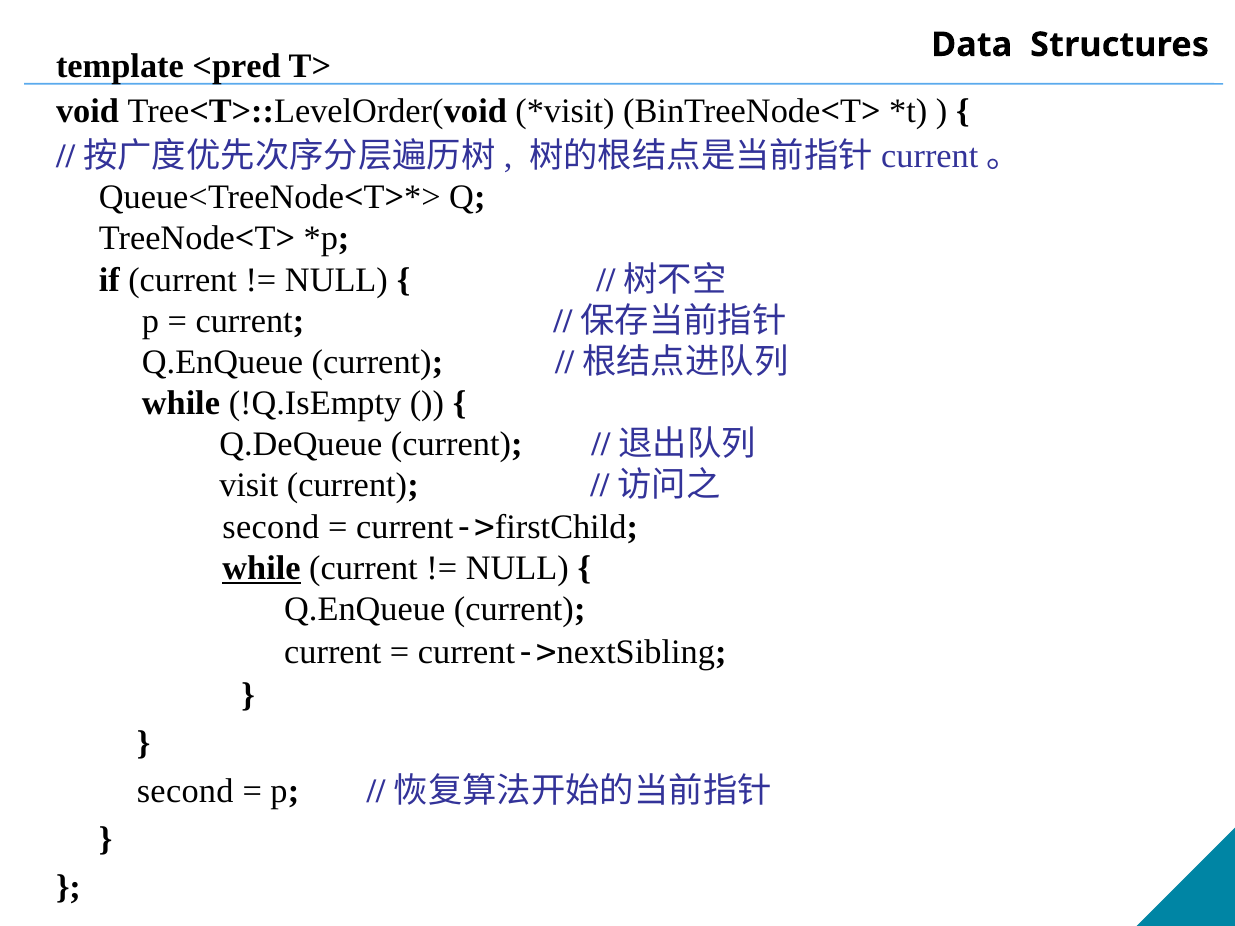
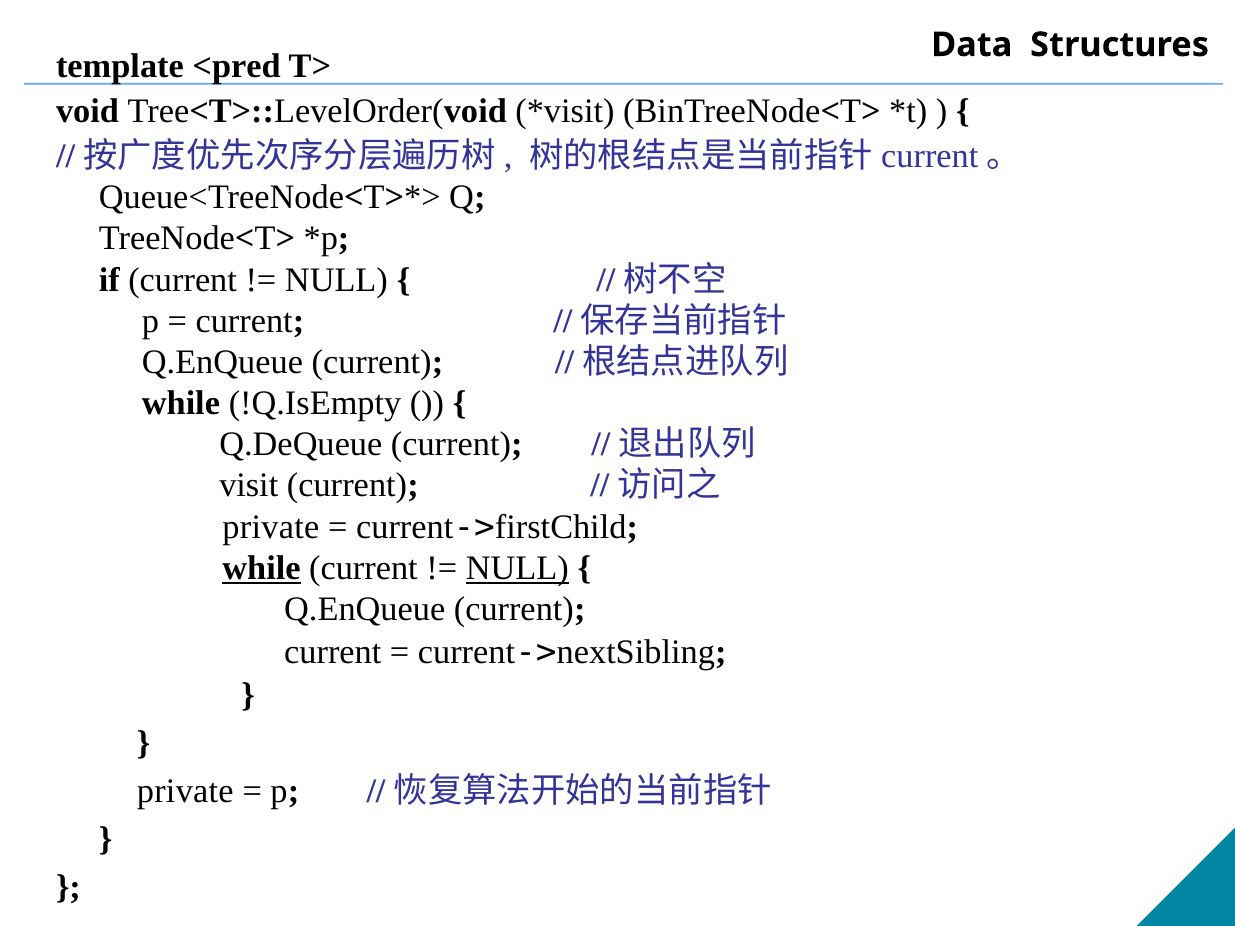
second: second -> private (271, 527)
NULL underline: none -> present (517, 568)
second: second -> private (185, 792)
